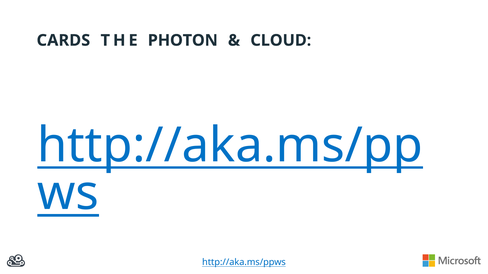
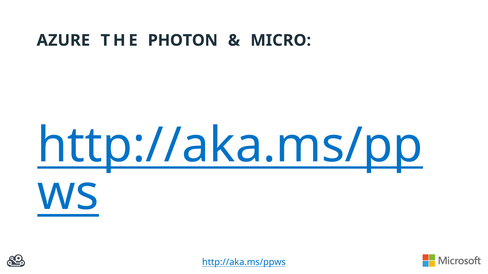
CARDS: CARDS -> AZURE (63, 40)
CLOUD: CLOUD -> MICRO (281, 40)
